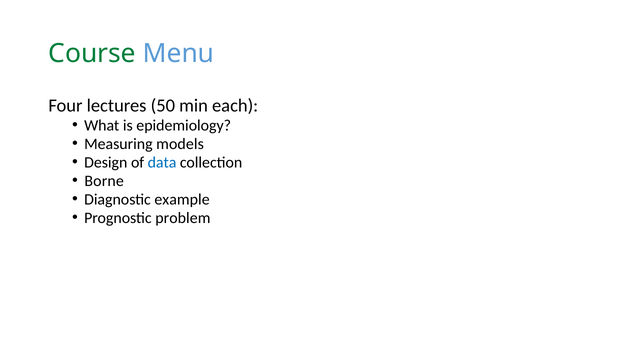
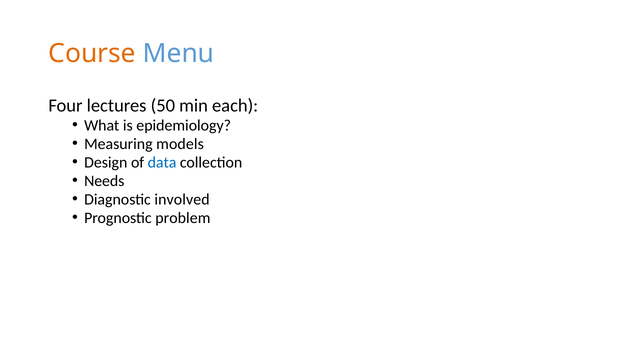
Course colour: green -> orange (92, 53)
Borne: Borne -> Needs (104, 181)
example: example -> involved (182, 200)
